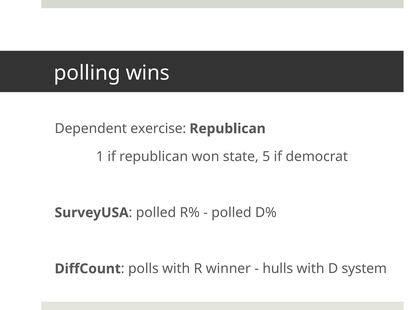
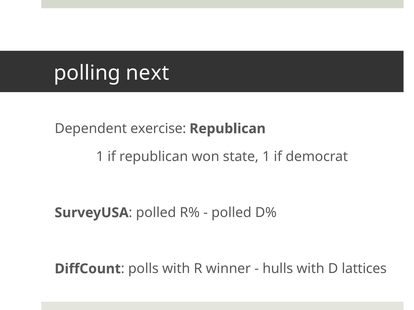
wins: wins -> next (148, 73)
state 5: 5 -> 1 (266, 157)
system: system -> lattices (364, 269)
